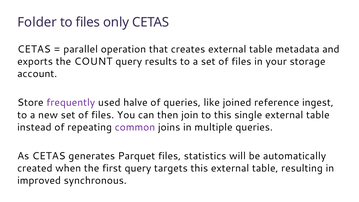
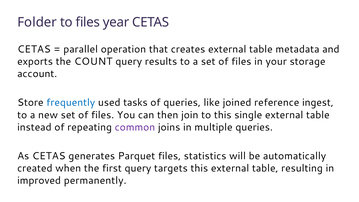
only: only -> year (116, 22)
frequently colour: purple -> blue (71, 103)
halve: halve -> tasks (135, 103)
synchronous: synchronous -> permanently (95, 181)
